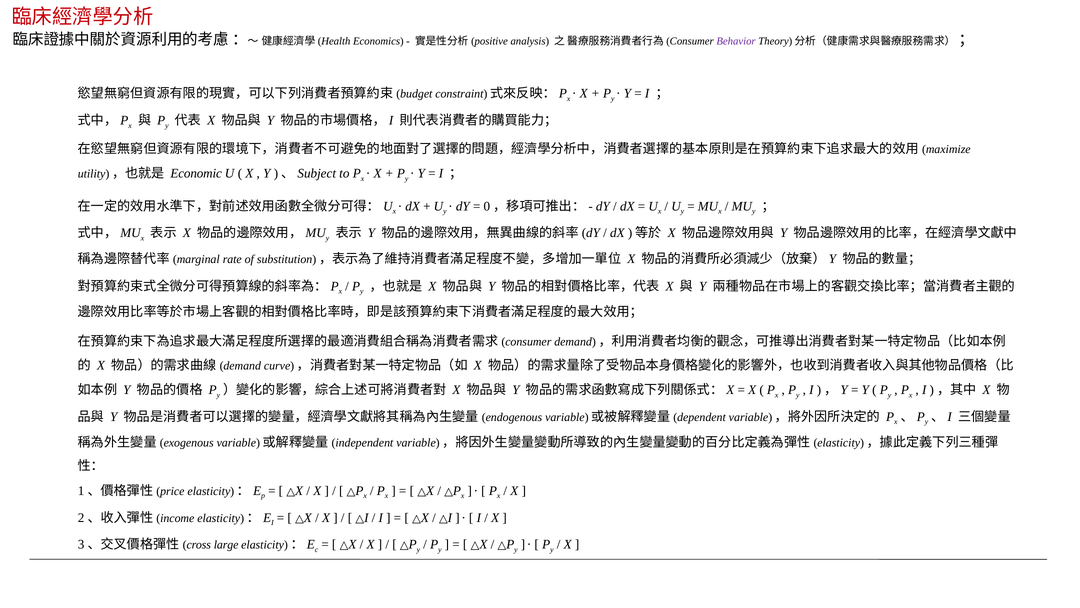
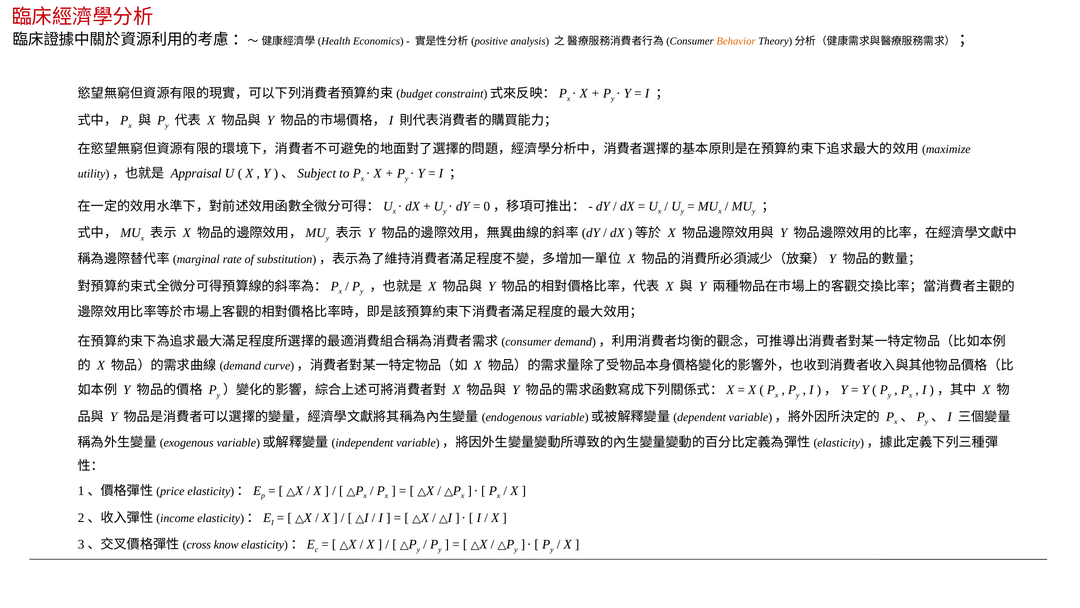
Behavior colour: purple -> orange (736, 41)
Economic: Economic -> Appraisal (196, 173)
large: large -> know (226, 544)
